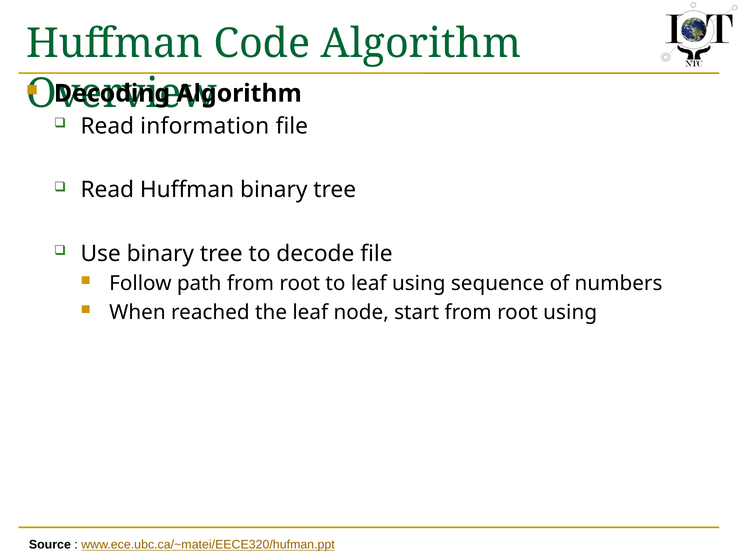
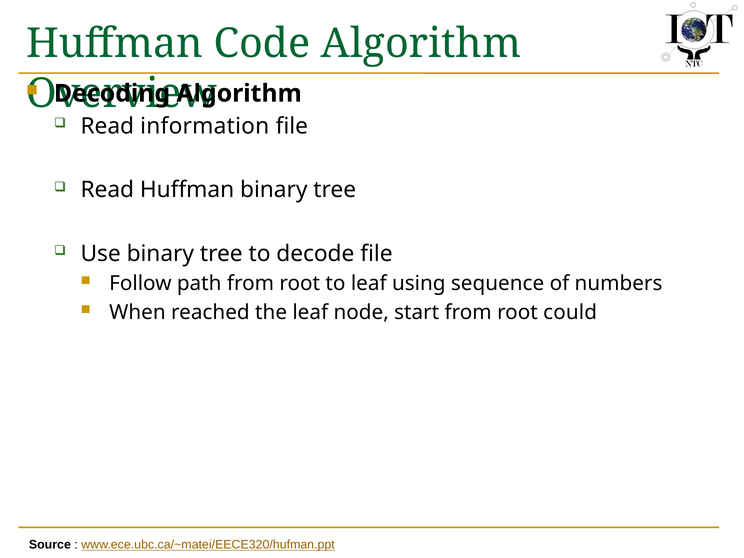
root using: using -> could (570, 313)
